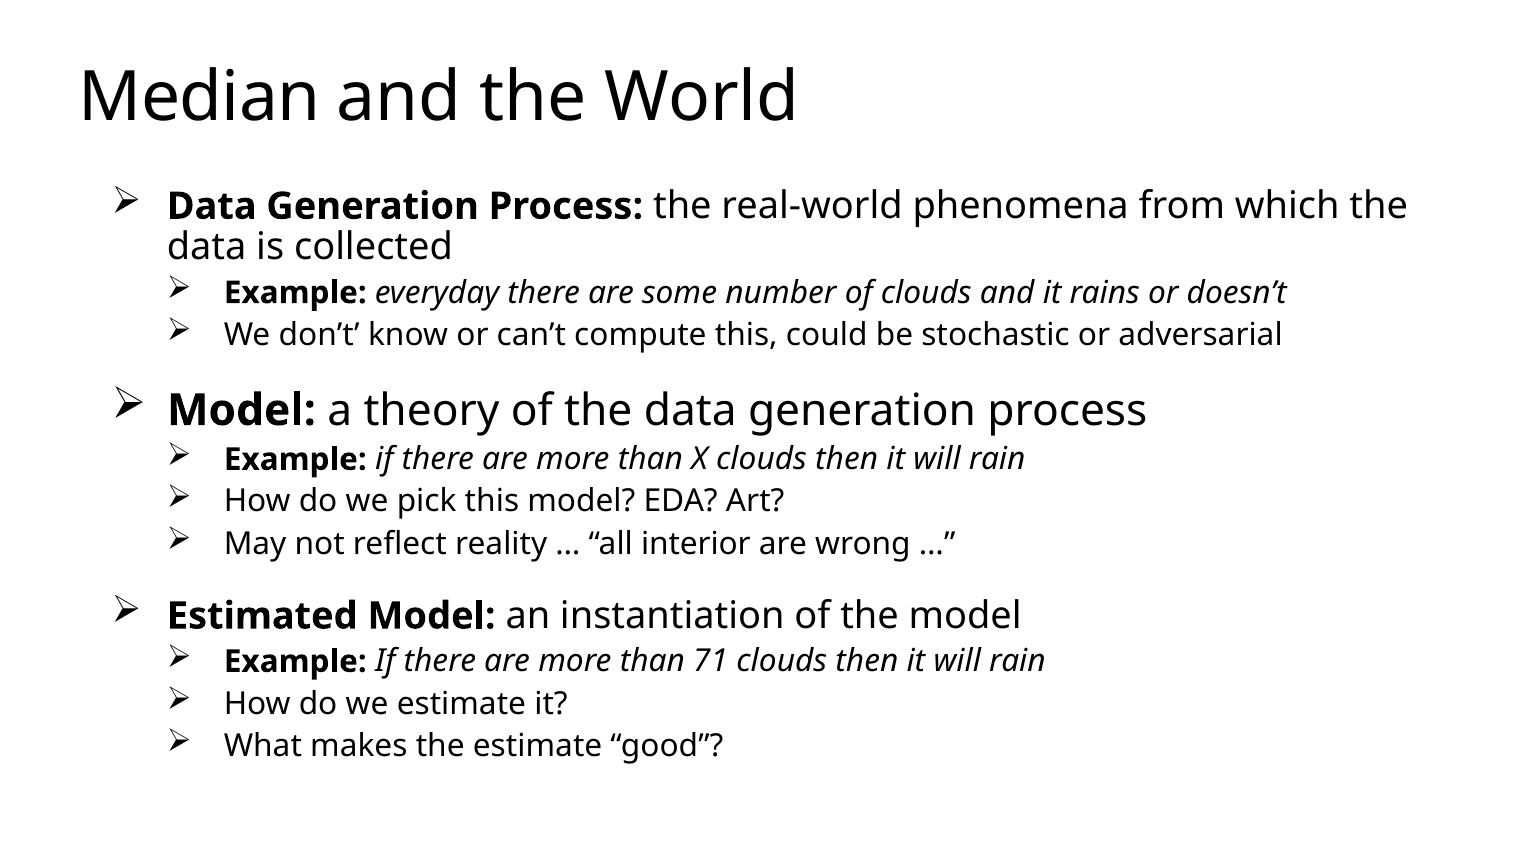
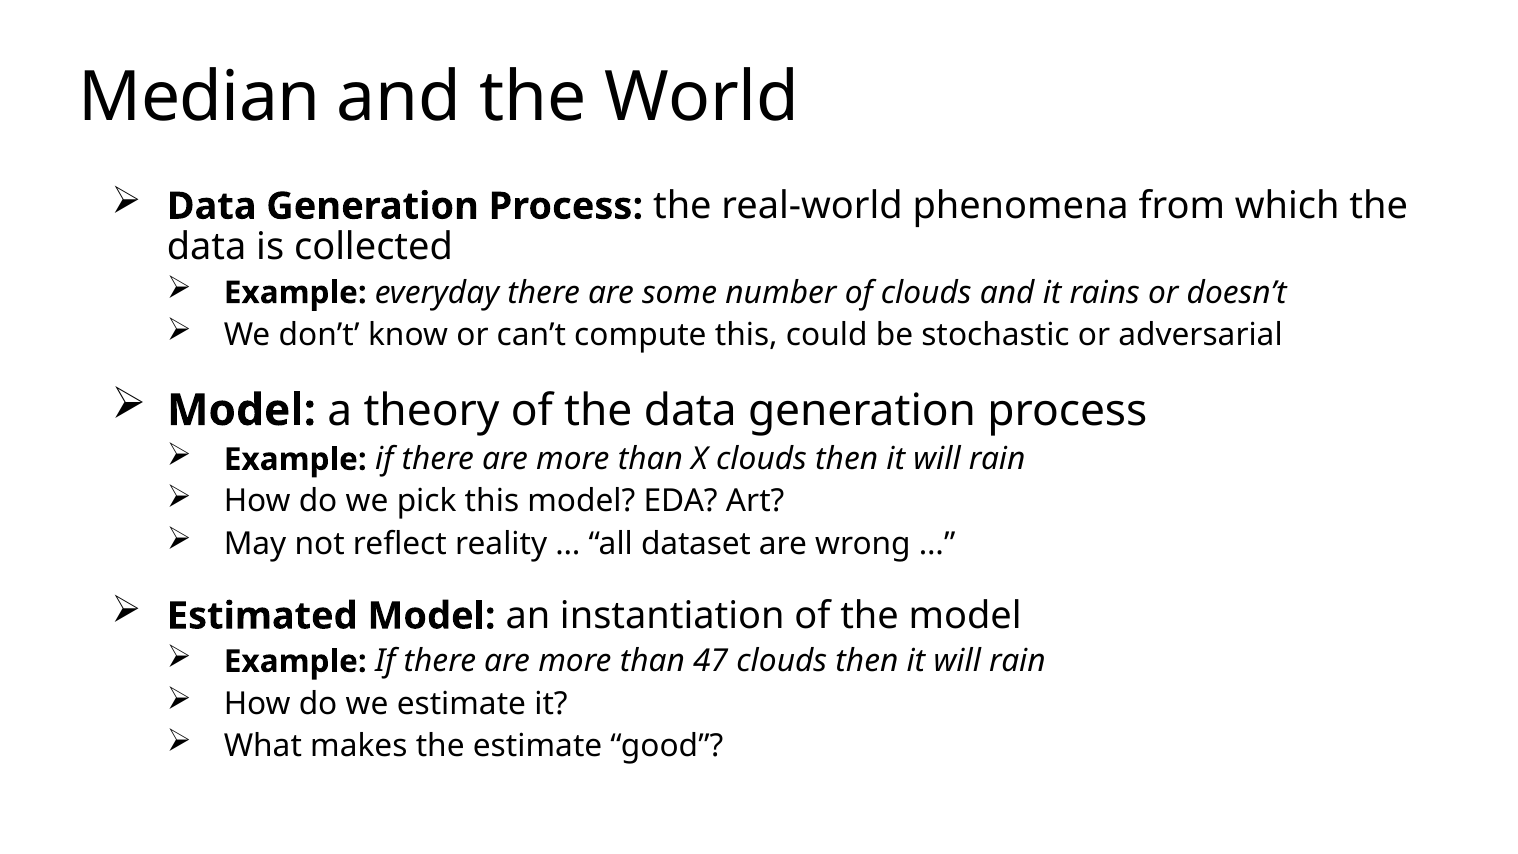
interior: interior -> dataset (696, 544)
71: 71 -> 47 (711, 661)
